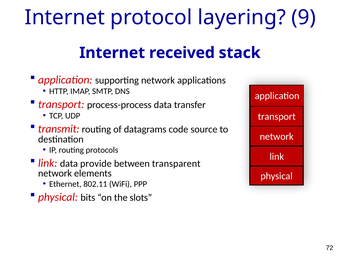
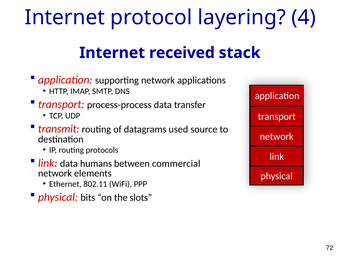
9: 9 -> 4 (304, 17)
code: code -> used (178, 129)
provide: provide -> humans (96, 163)
transparent: transparent -> commercial (176, 163)
